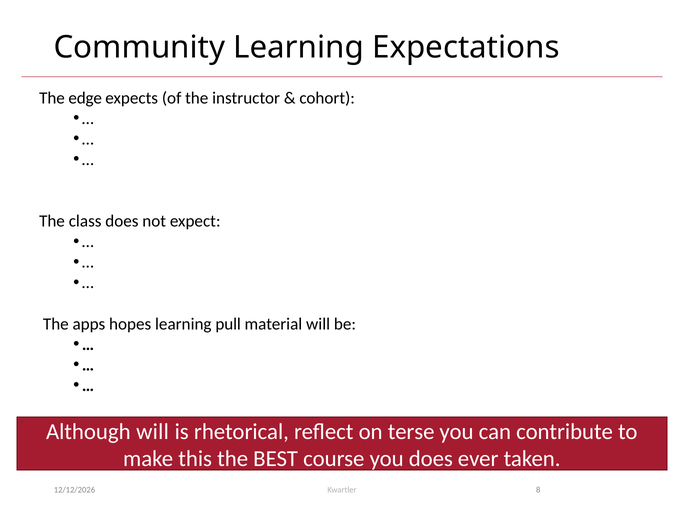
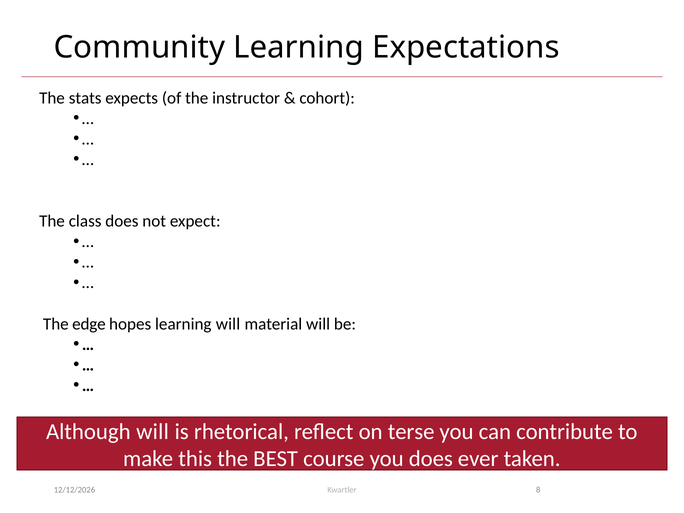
edge: edge -> stats (85, 98)
apps: apps -> edge (89, 324)
learning pull: pull -> will (228, 324)
